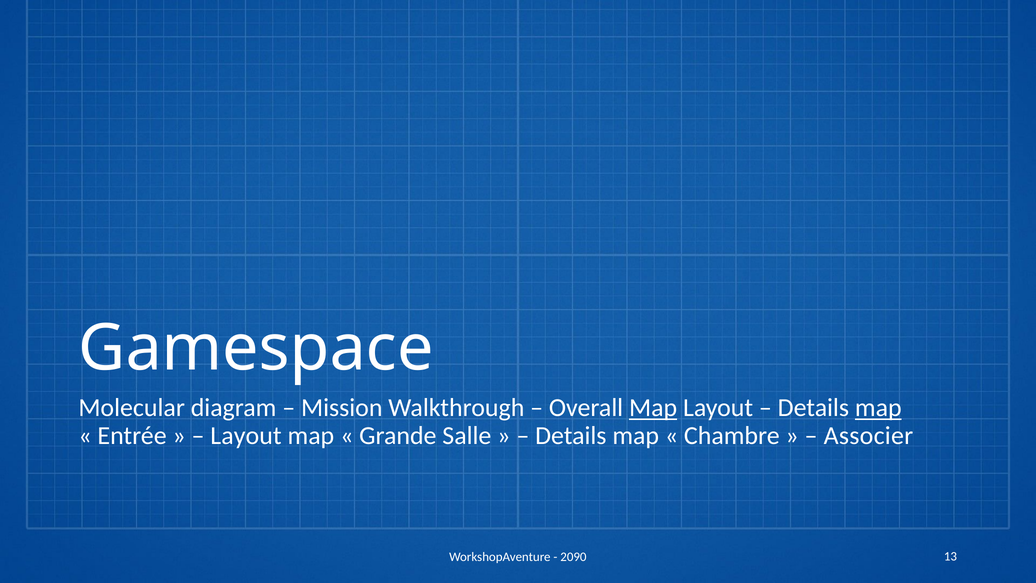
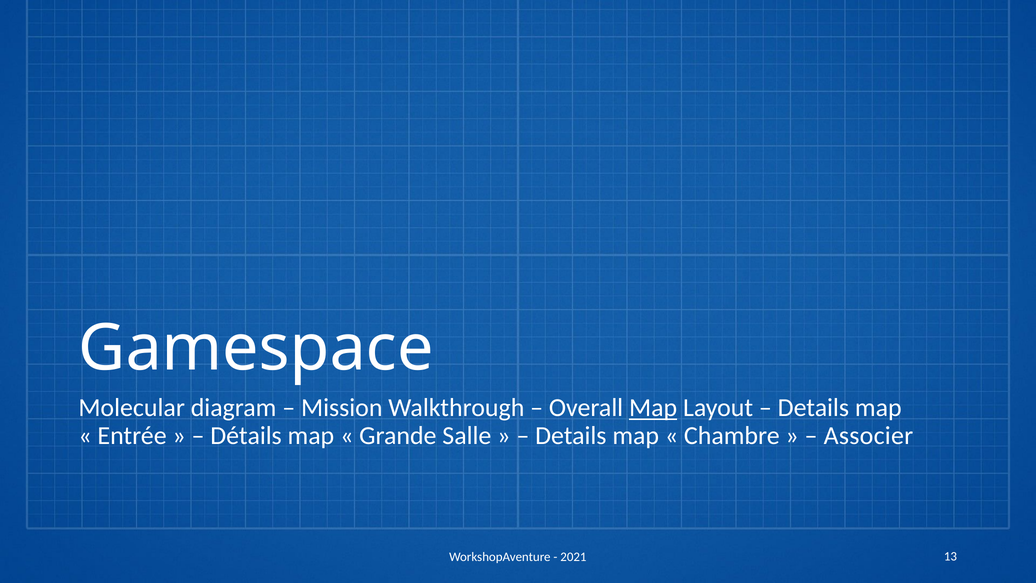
map underline: present -> none (878, 408)
Layout: Layout -> Détails (246, 436)
2090: 2090 -> 2021 (573, 557)
